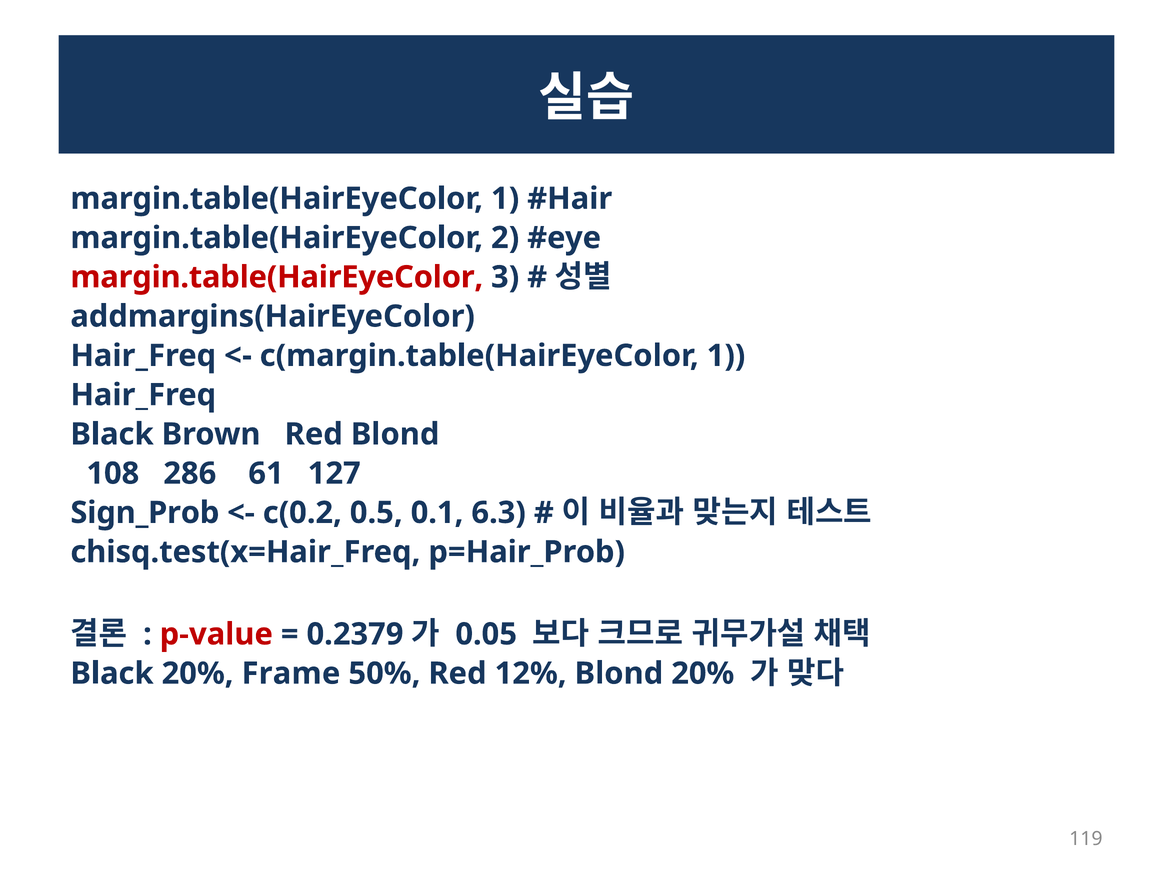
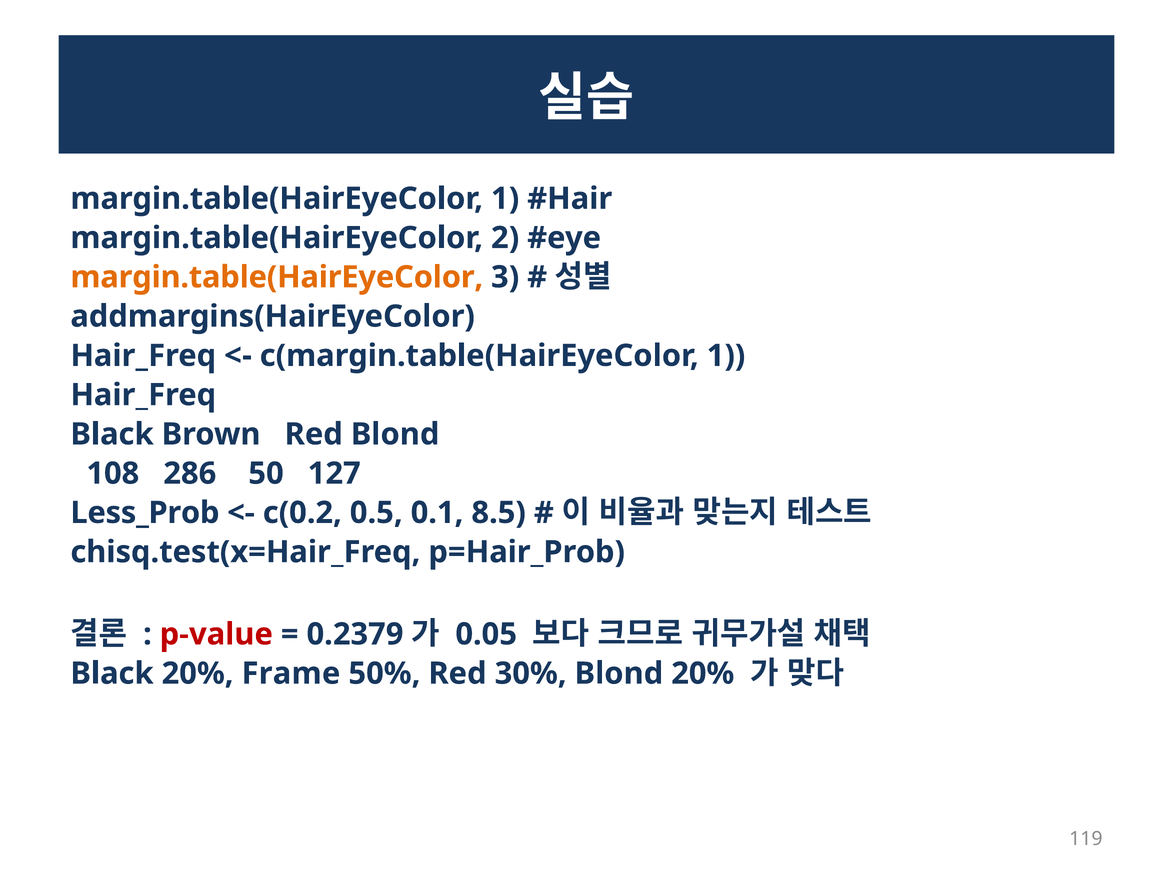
margin.table(HairEyeColor colour: red -> orange (277, 277)
61: 61 -> 50 (266, 473)
Sign_Prob: Sign_Prob -> Less_Prob (145, 513)
6.3: 6.3 -> 8.5 (499, 513)
12%: 12% -> 30% (531, 673)
